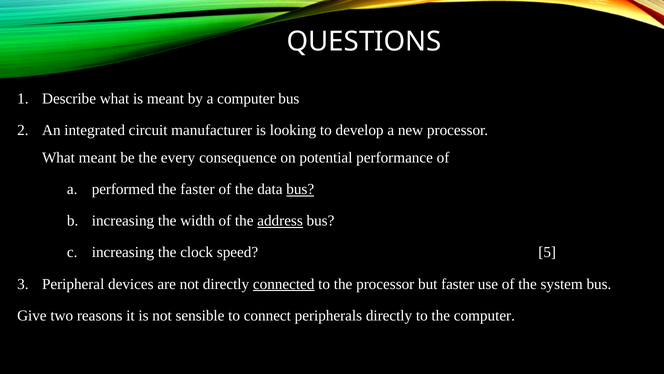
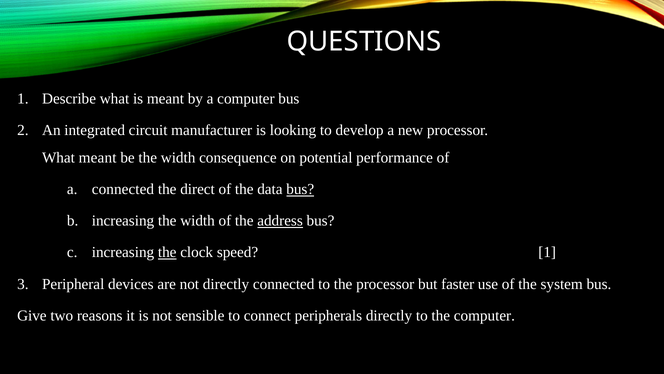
be the every: every -> width (178, 158)
a performed: performed -> connected (123, 189)
the faster: faster -> direct (198, 189)
the underline: none -> present (167, 252)
speed 5: 5 -> 1 (547, 252)
connected underline: present -> none (284, 284)
